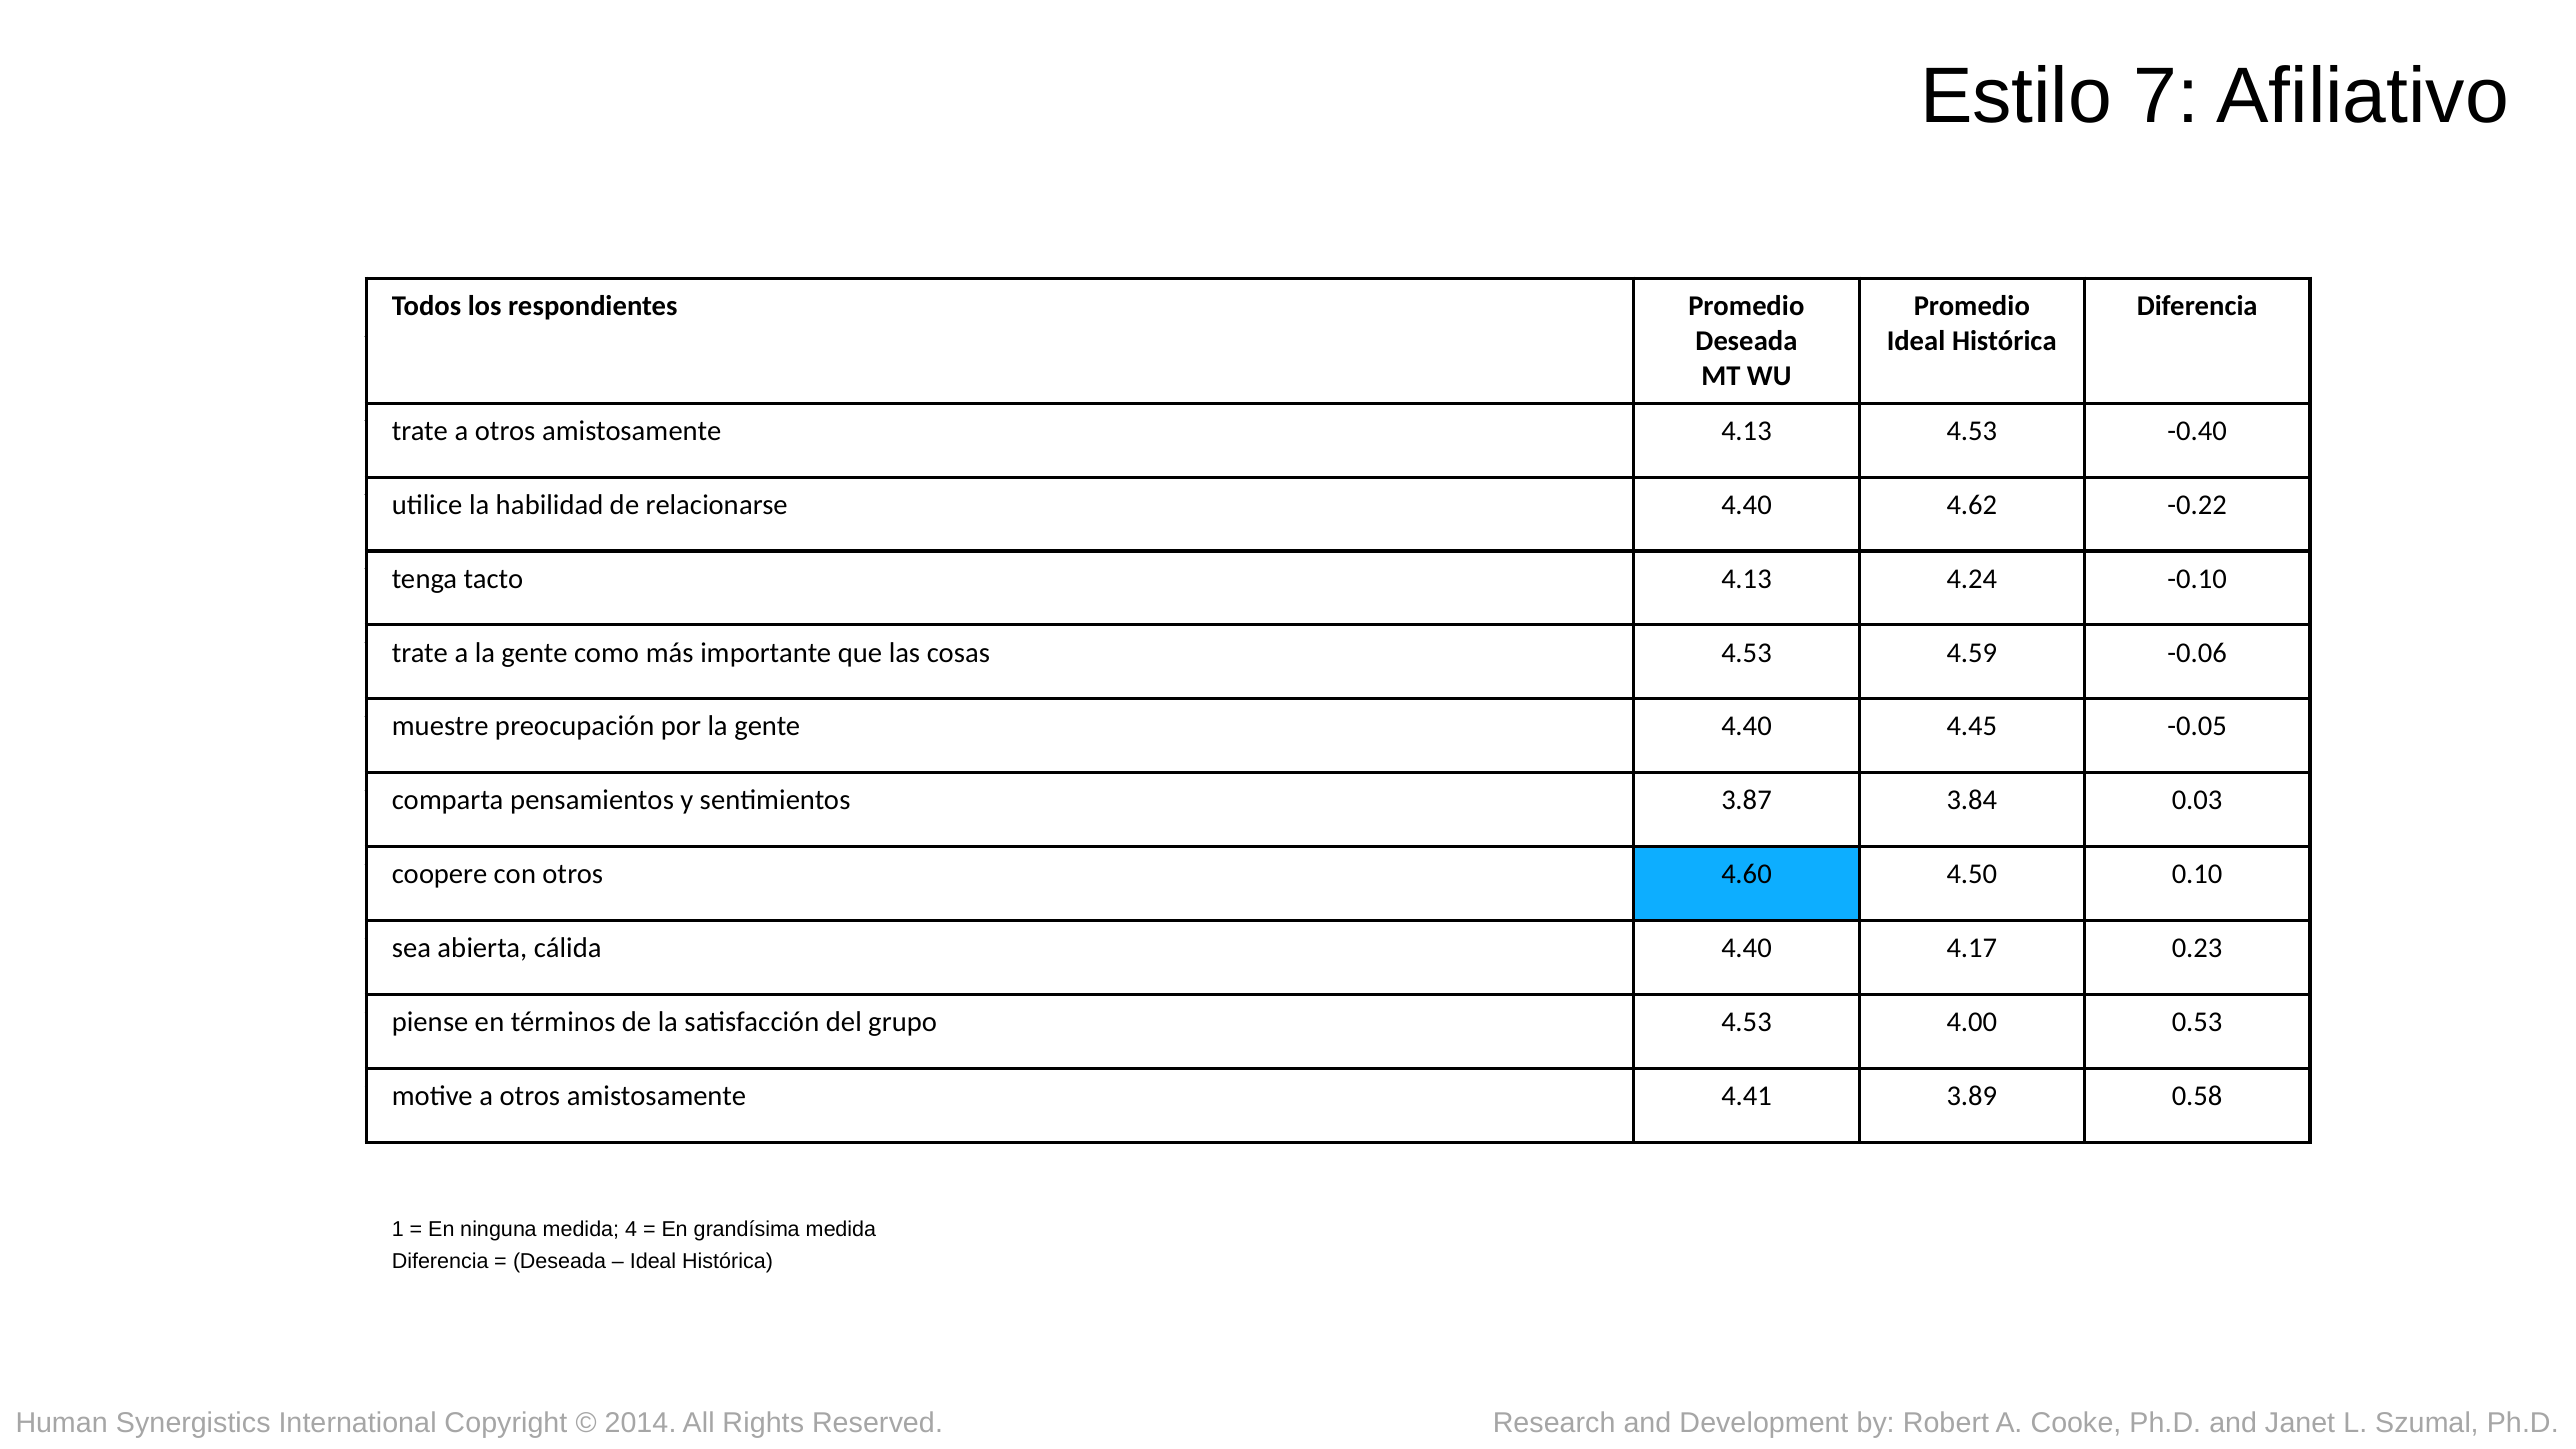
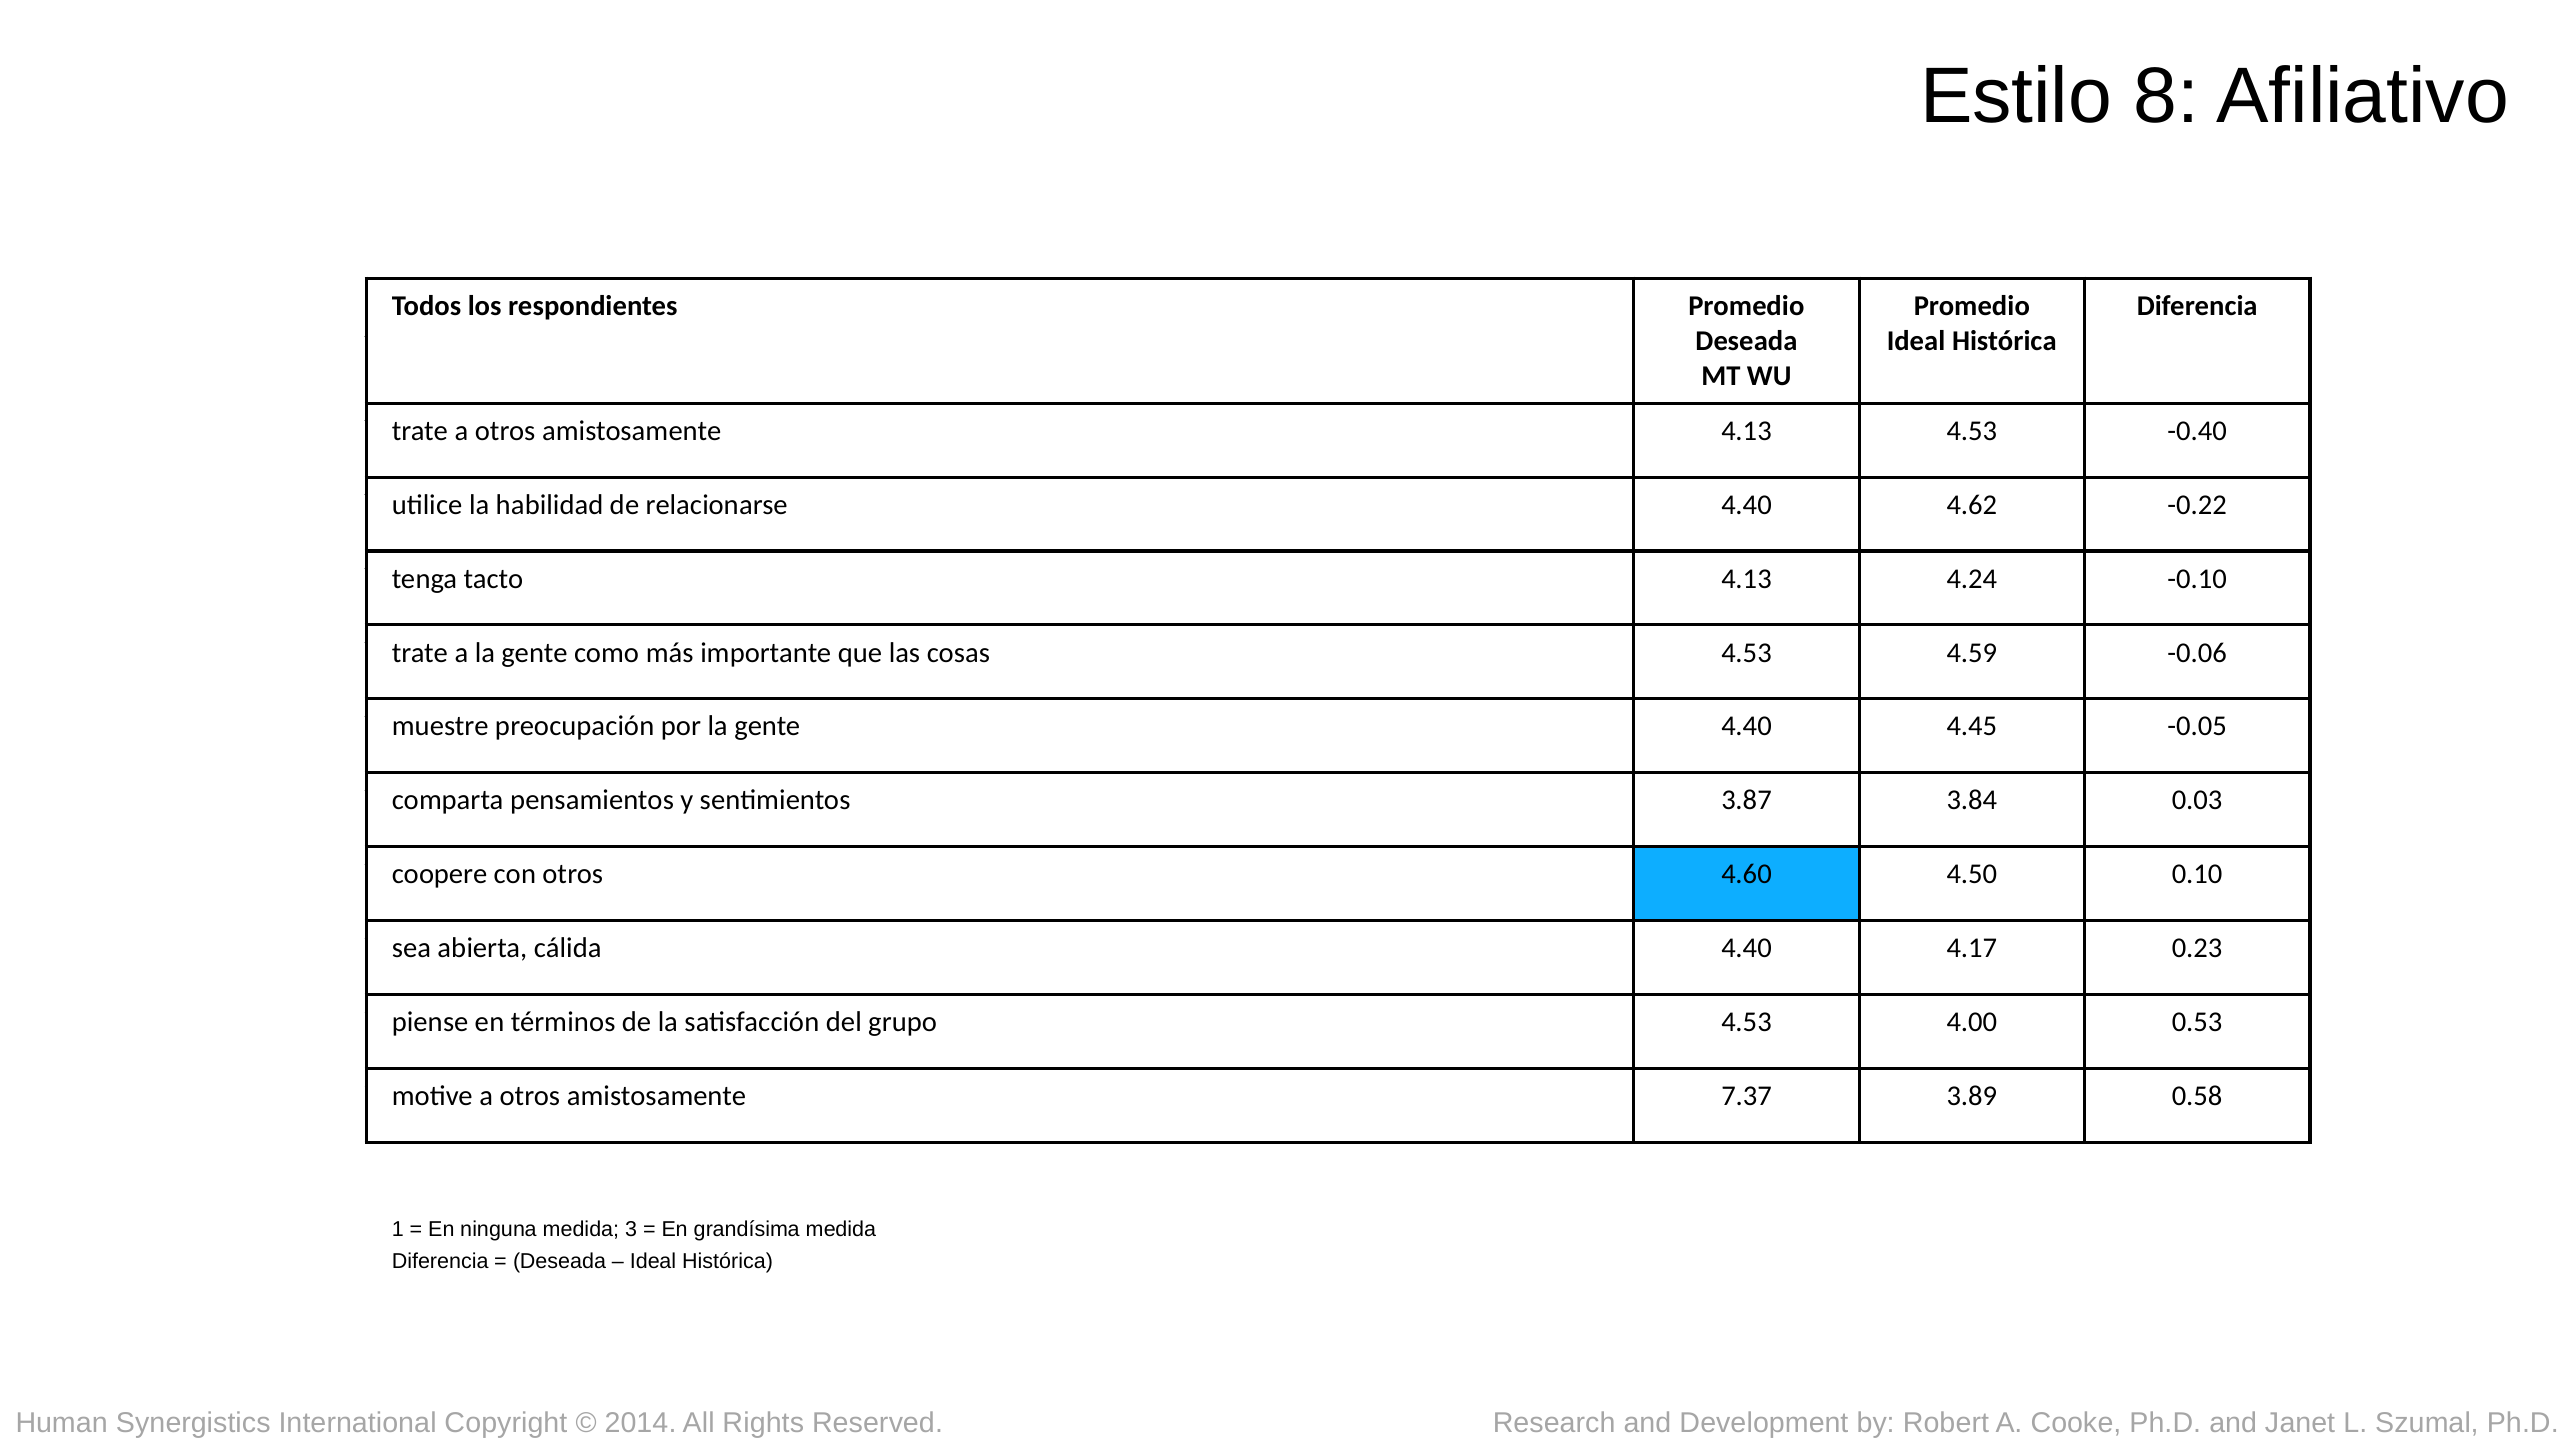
7: 7 -> 8 (2166, 96)
4.41: 4.41 -> 7.37 (1747, 1096)
4: 4 -> 3 (631, 1229)
